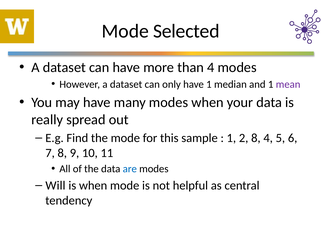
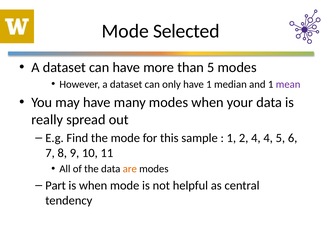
than 4: 4 -> 5 (211, 67)
2 8: 8 -> 4 (256, 138)
are colour: blue -> orange (130, 169)
Will: Will -> Part (56, 185)
